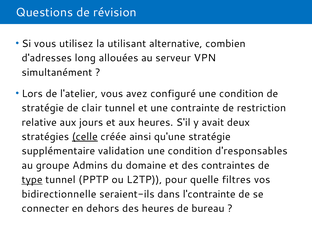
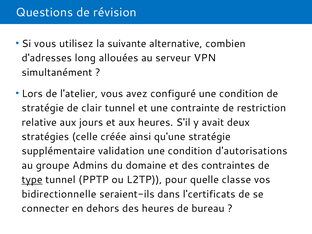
utilisant: utilisant -> suivante (127, 44)
celle underline: present -> none (85, 137)
d'responsables: d'responsables -> d'autorisations (251, 151)
filtres: filtres -> classe (236, 180)
l'contrainte: l'contrainte -> l'certificats (209, 194)
